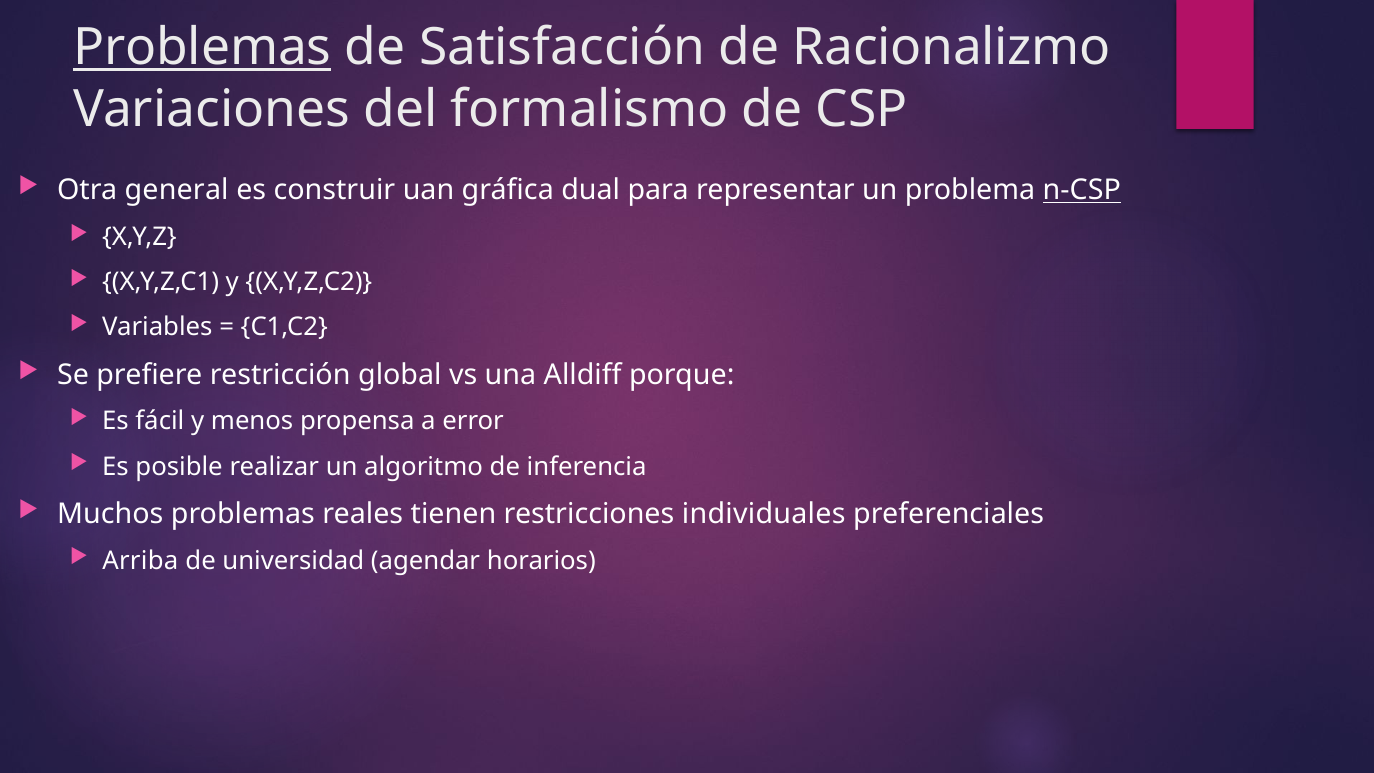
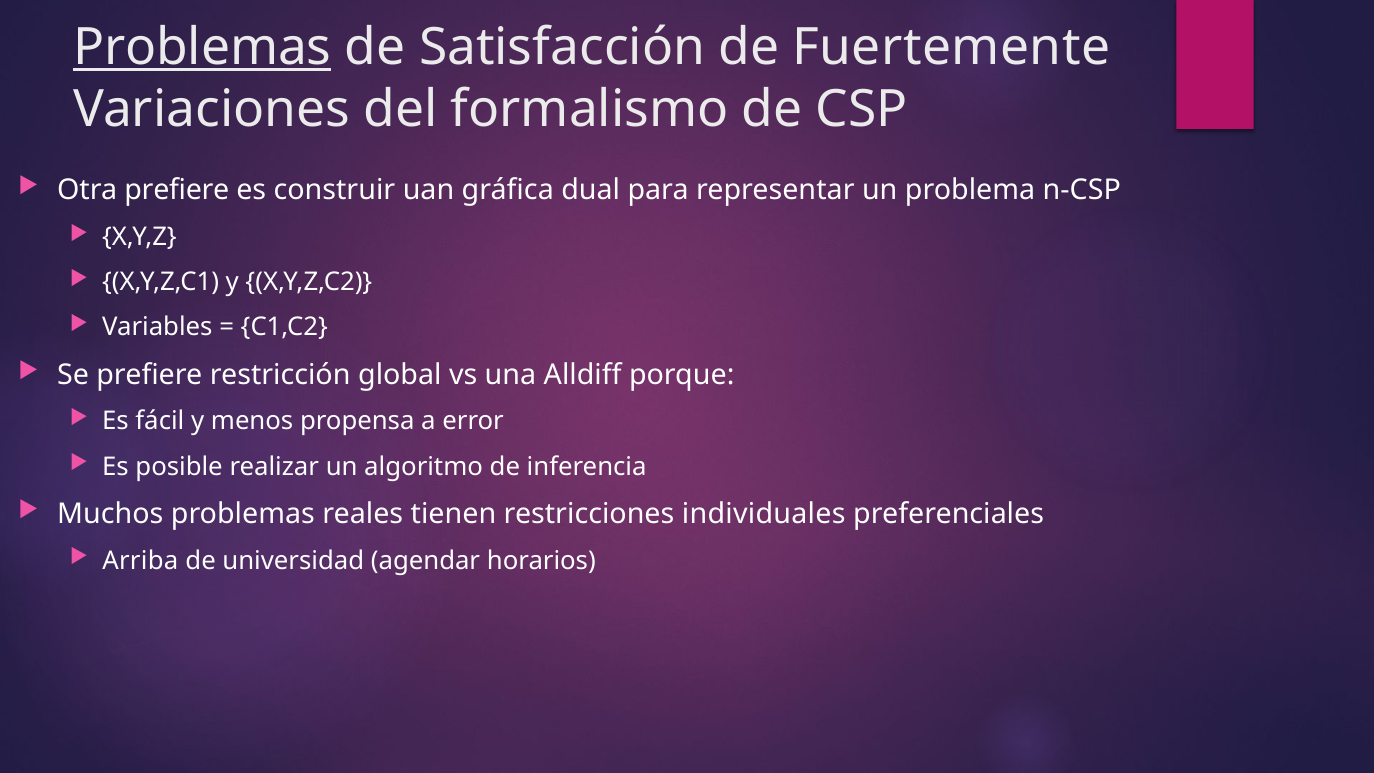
Racionalizmo: Racionalizmo -> Fuertemente (951, 48)
Otra general: general -> prefiere (177, 190)
n-CSP underline: present -> none (1082, 190)
